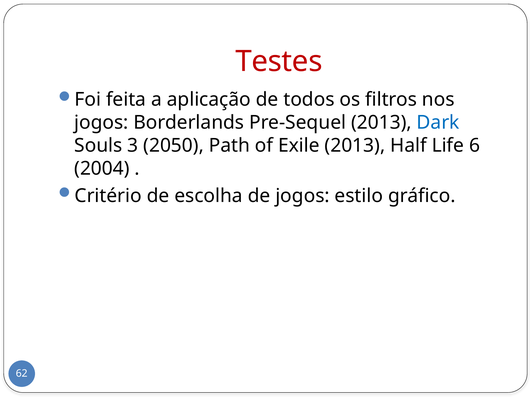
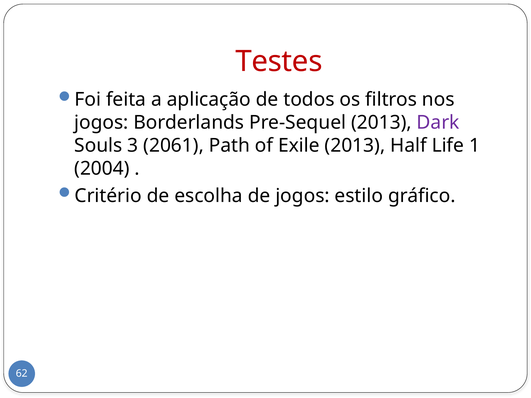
Dark colour: blue -> purple (438, 123)
2050: 2050 -> 2061 (174, 146)
6: 6 -> 1 (475, 146)
